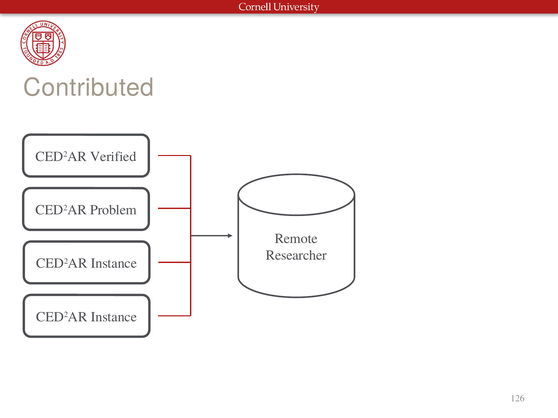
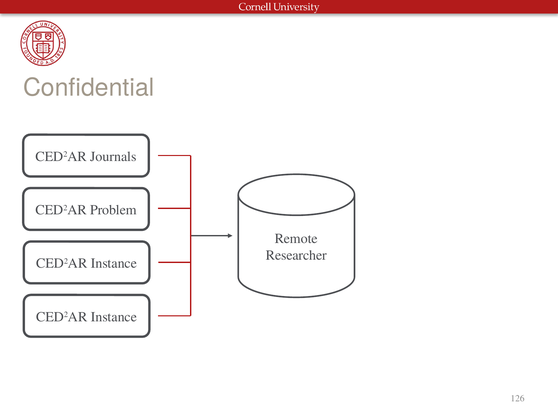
Contributed: Contributed -> Confidential (89, 88)
Verified: Verified -> Journals (113, 157)
